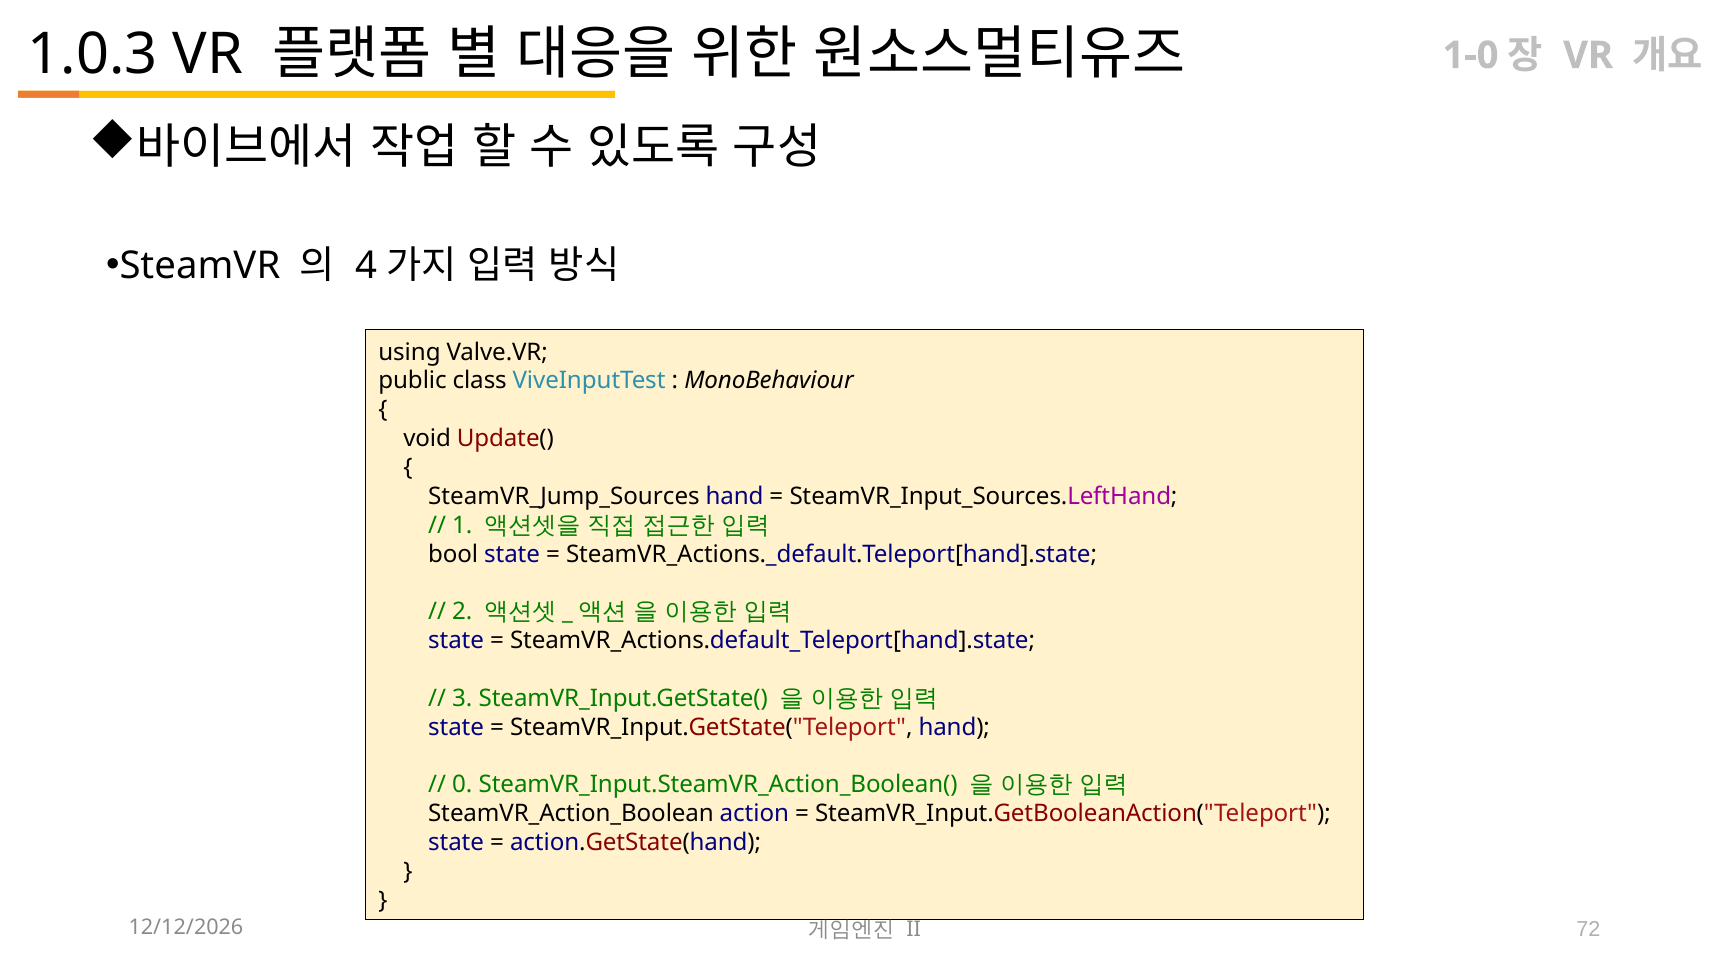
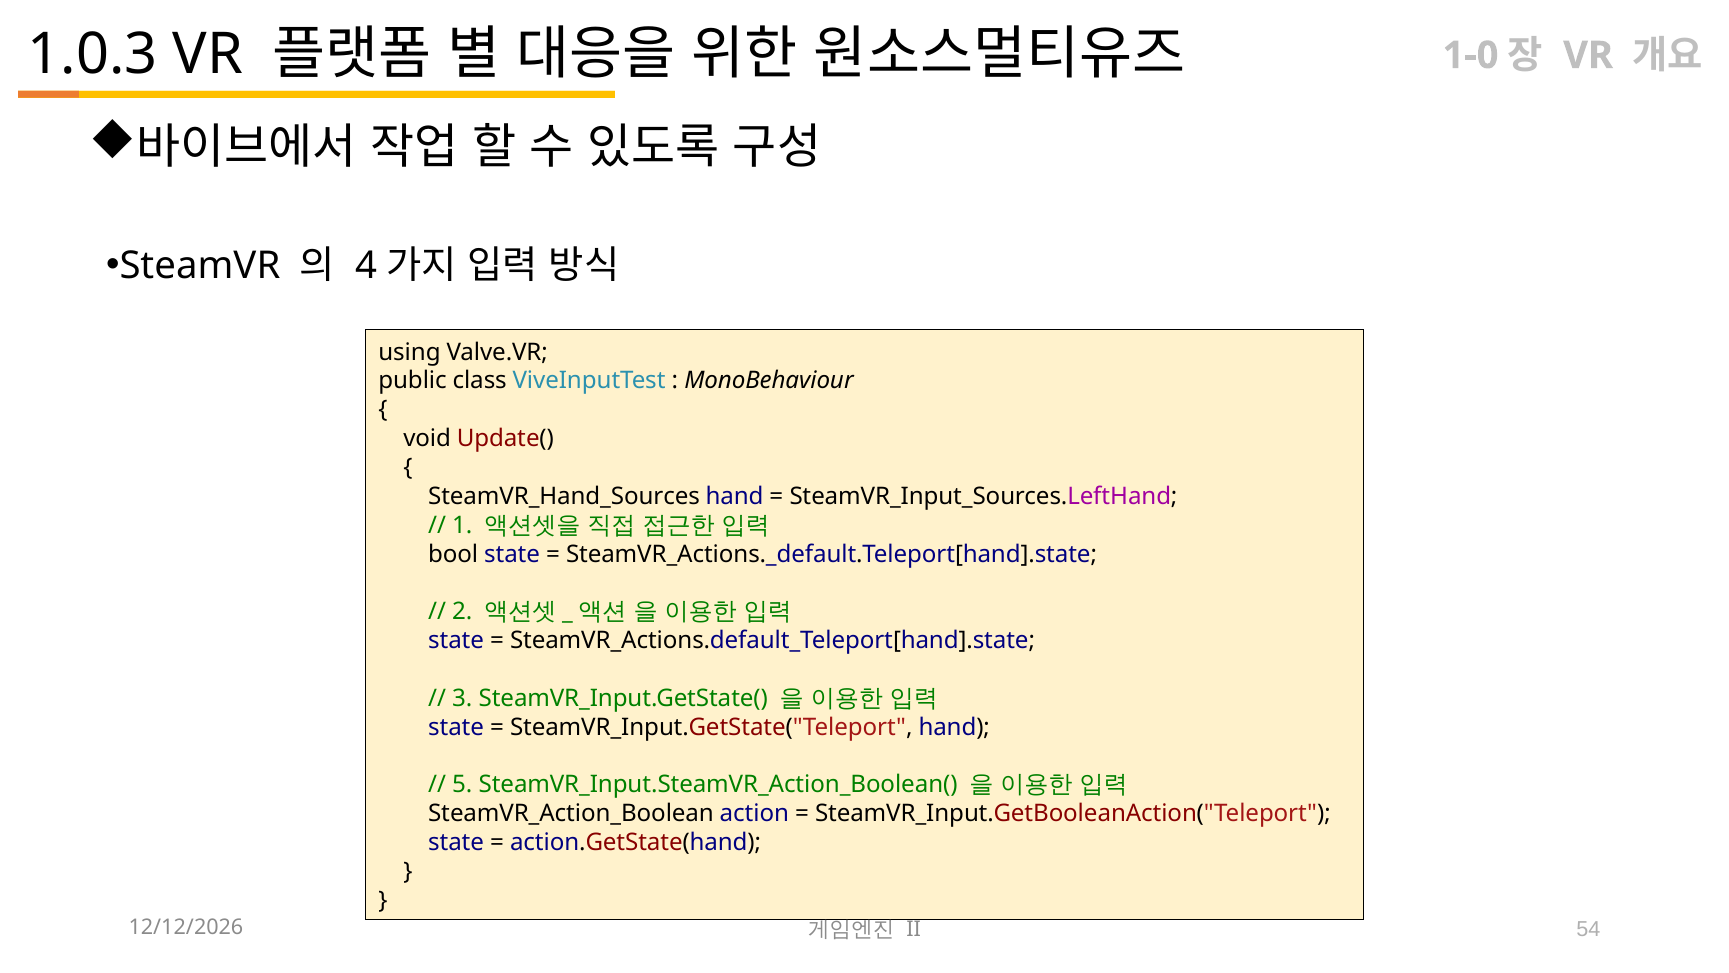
SteamVR_Jump_Sources: SteamVR_Jump_Sources -> SteamVR_Hand_Sources (564, 496)
0: 0 -> 5 (462, 785)
72: 72 -> 54 (1588, 929)
